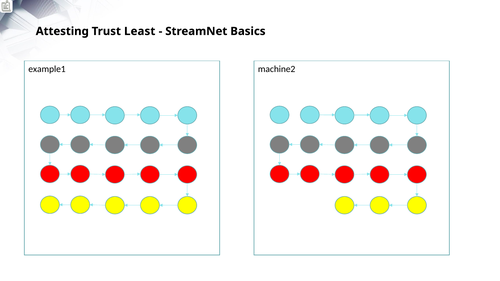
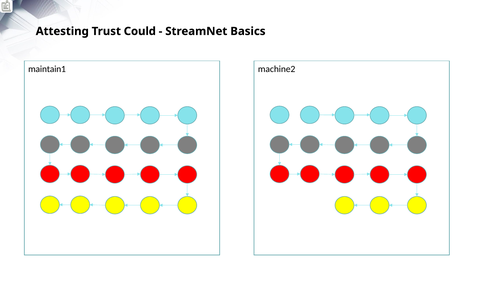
Least: Least -> Could (140, 31)
example1: example1 -> maintain1 (47, 69)
